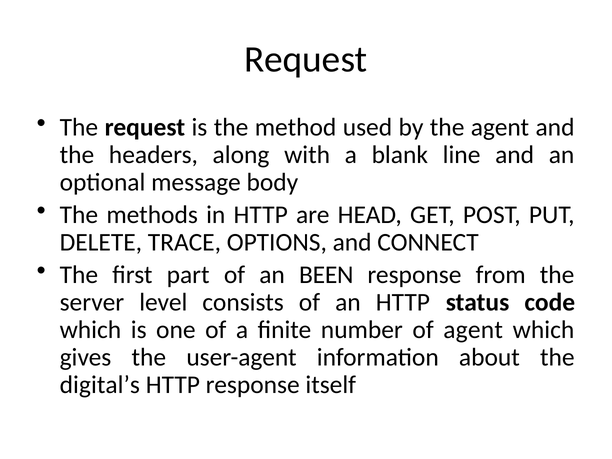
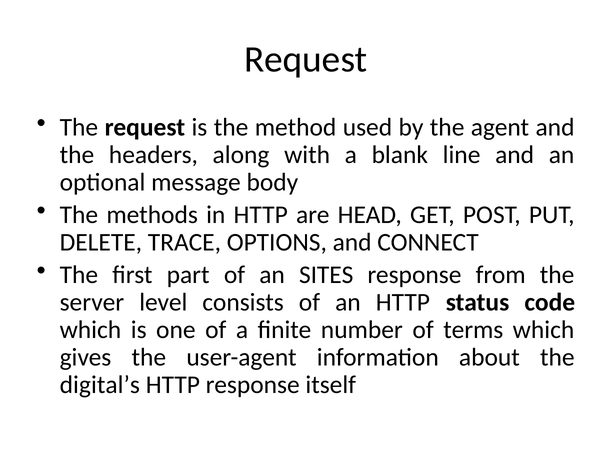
BEEN: BEEN -> SITES (326, 275)
of agent: agent -> terms (473, 330)
